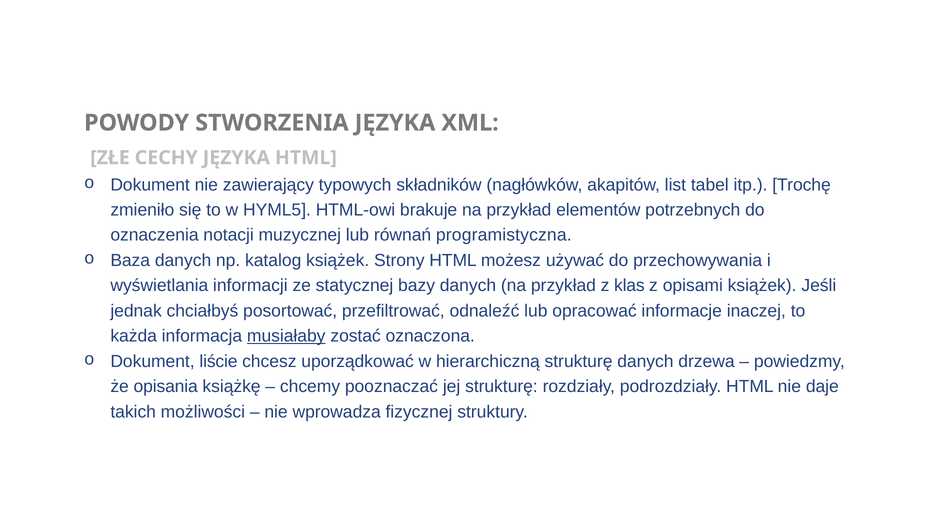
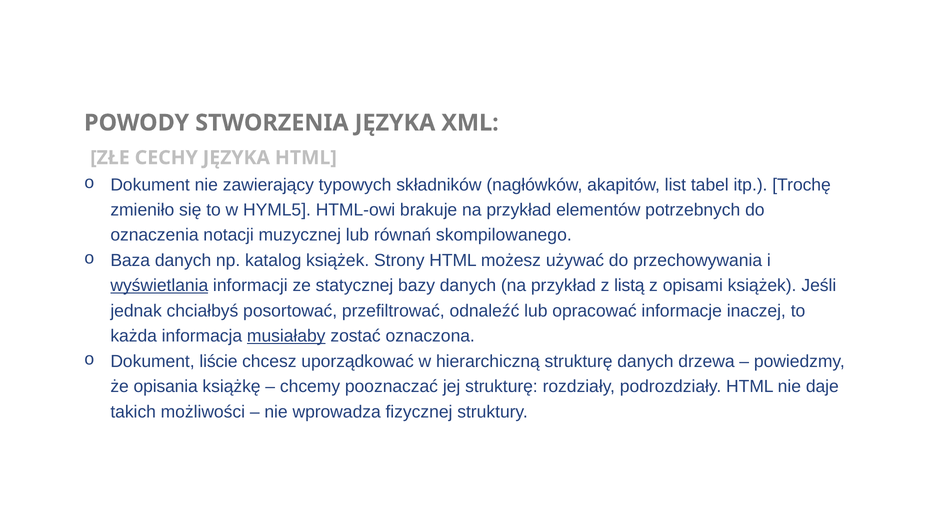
programistyczna: programistyczna -> skompilowanego (504, 235)
wyświetlania underline: none -> present (159, 286)
klas: klas -> listą (629, 286)
